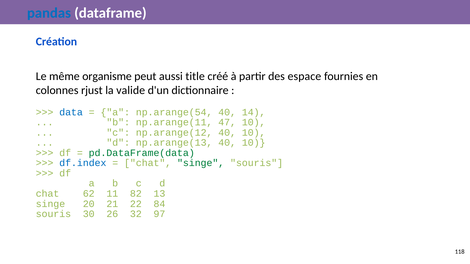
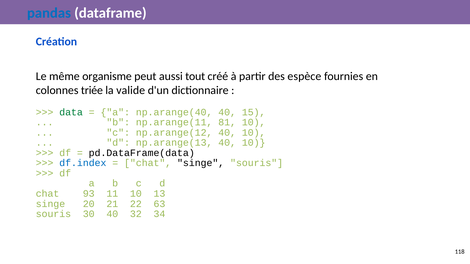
title: title -> tout (195, 76)
espace: espace -> espèce (304, 76)
rjust: rjust -> triée (92, 90)
data colour: blue -> green (71, 112)
np.arange(54: np.arange(54 -> np.arange(40 (174, 112)
14: 14 -> 15 (254, 112)
47: 47 -> 81 (227, 123)
pd.DataFrame(data colour: green -> black (142, 153)
singe colour: green -> black (201, 163)
62: 62 -> 93 (89, 194)
11 82: 82 -> 10 (136, 194)
84: 84 -> 63 (159, 204)
30 26: 26 -> 40 (112, 214)
97: 97 -> 34 (159, 214)
